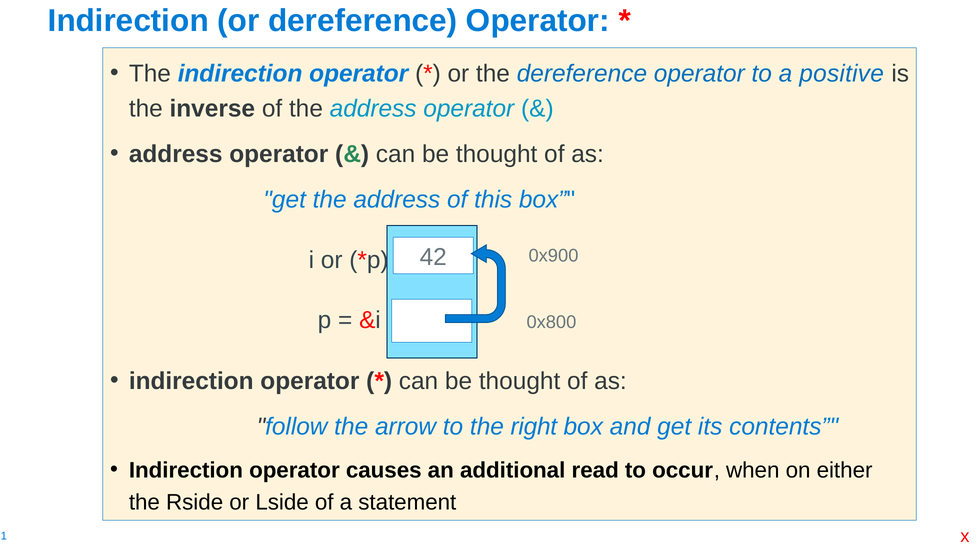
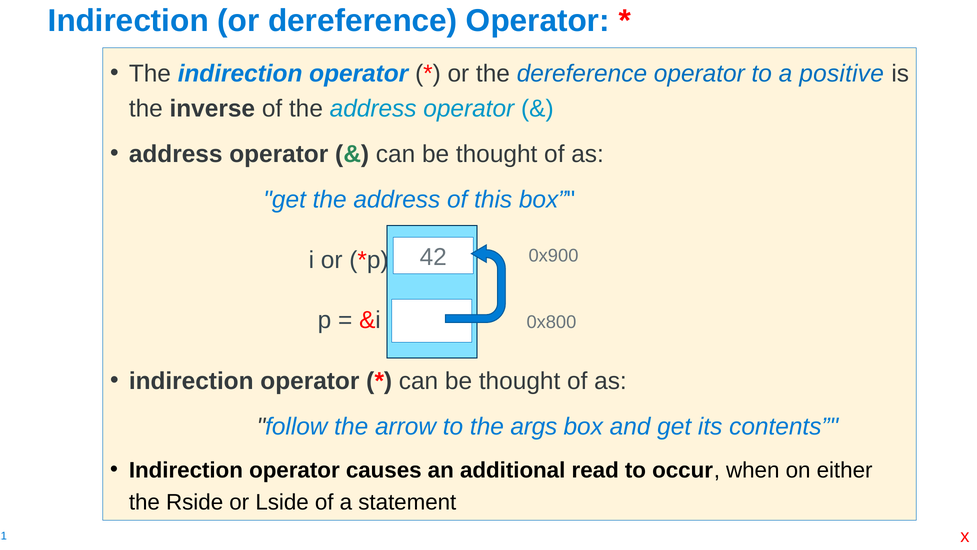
right: right -> args (534, 426)
